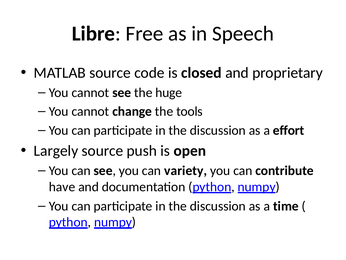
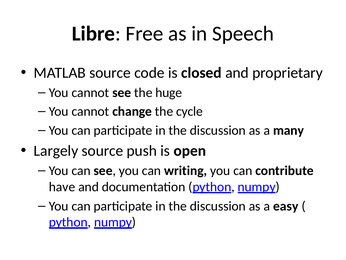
tools: tools -> cycle (189, 111)
effort: effort -> many (289, 130)
variety: variety -> writing (186, 170)
time: time -> easy (286, 206)
